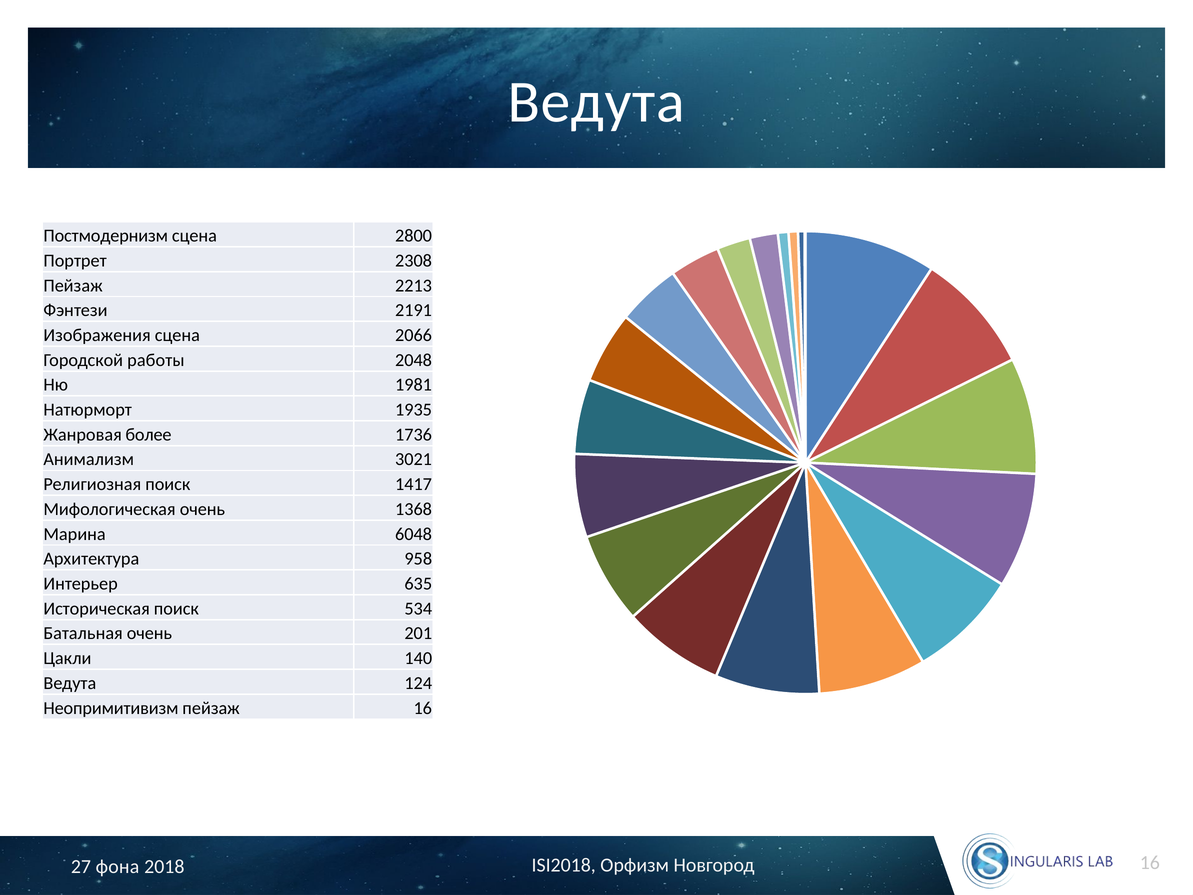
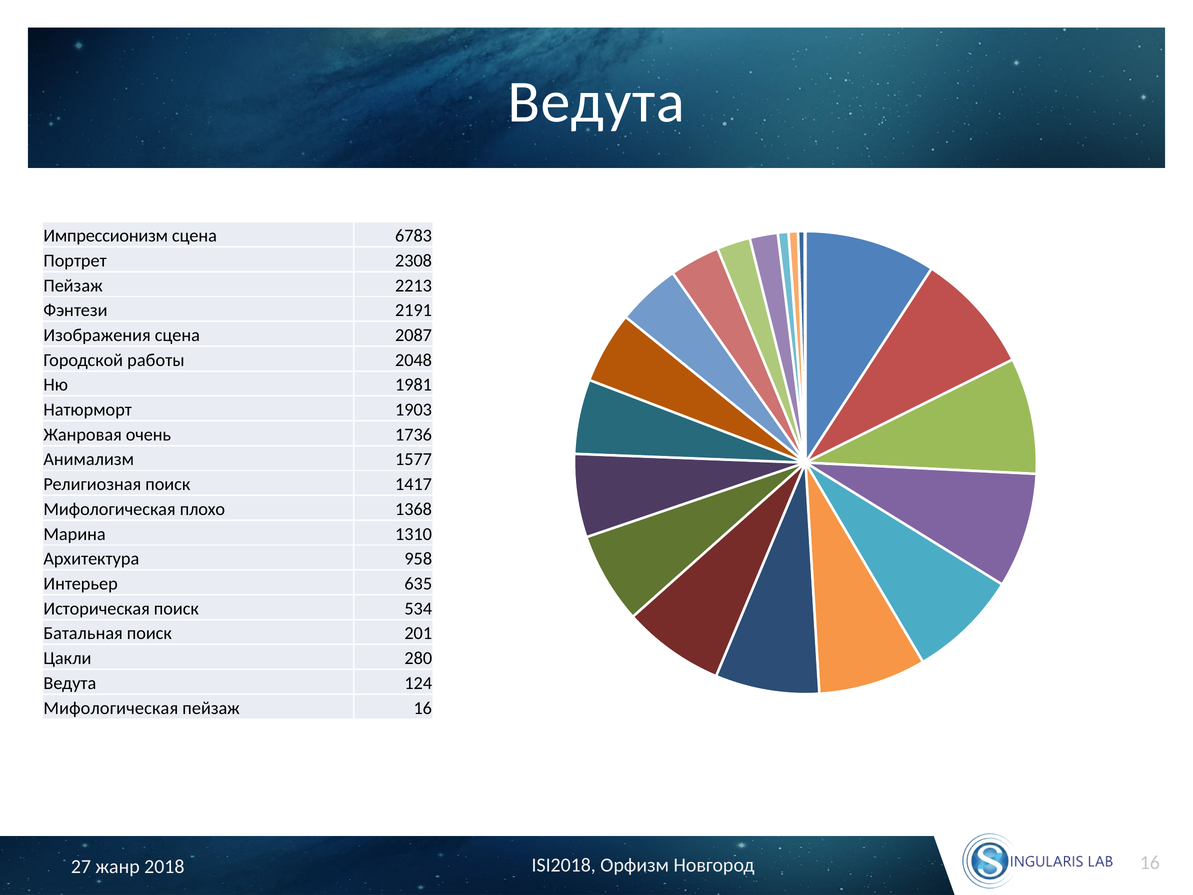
Постмодернизм: Постмодернизм -> Импрессионизм (106, 236)
2800: 2800 -> 6783 (414, 236)
2066: 2066 -> 2087 (414, 335)
1935: 1935 -> 1903 (414, 410)
более: более -> очень (148, 435)
3021: 3021 -> 1577 (414, 459)
Мифологическая очень: очень -> плохо (202, 509)
6048: 6048 -> 1310 (414, 534)
Батальная очень: очень -> поиск (149, 633)
140: 140 -> 280 (418, 658)
Неопримитивизм: Неопримитивизм -> Мифологическая (111, 708)
фона: фона -> жанр (118, 866)
